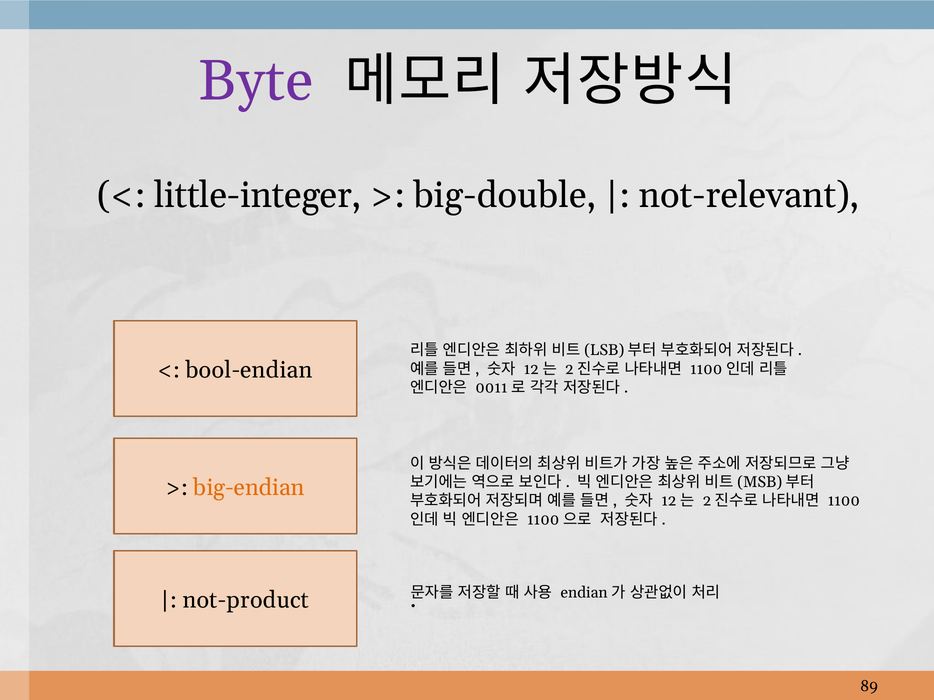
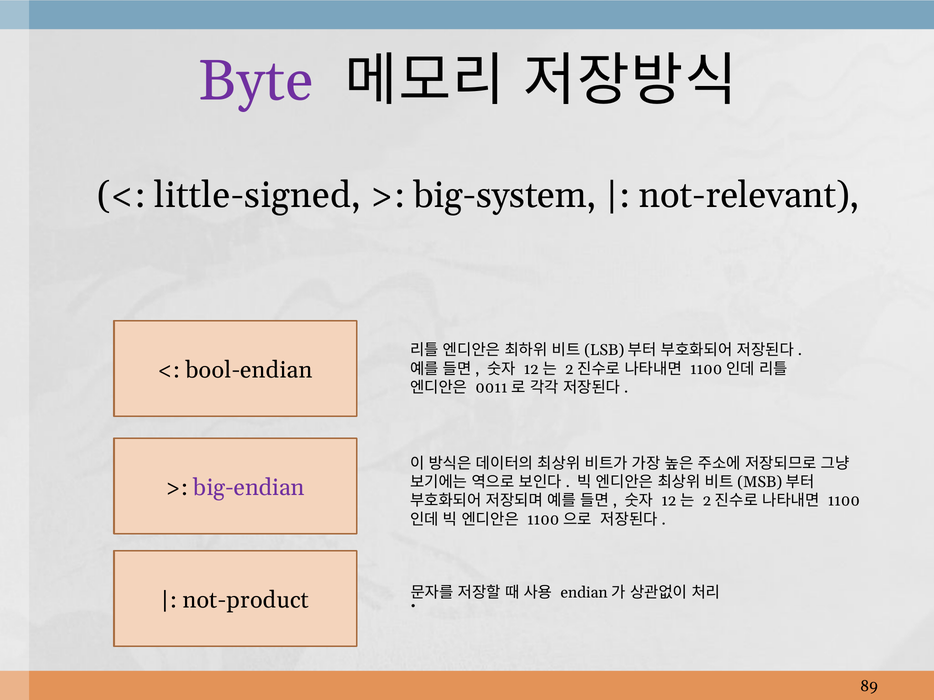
little-integer: little-integer -> little-signed (258, 195)
big-double: big-double -> big-system (505, 195)
big-endian colour: orange -> purple (249, 488)
